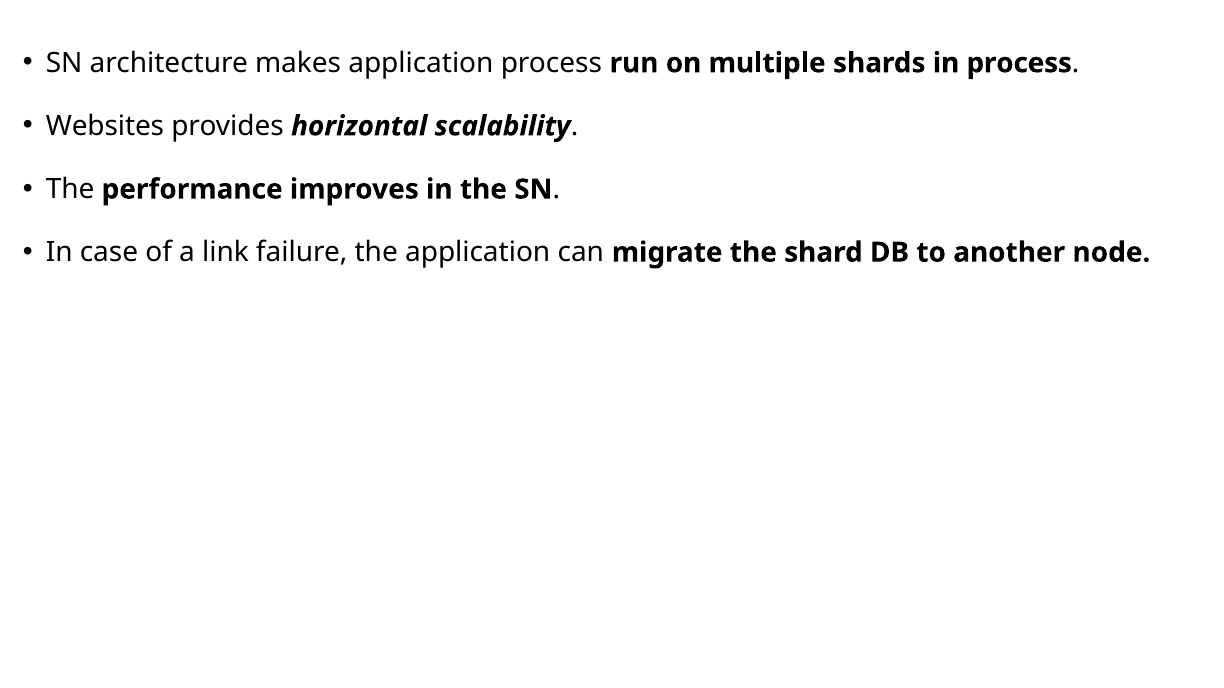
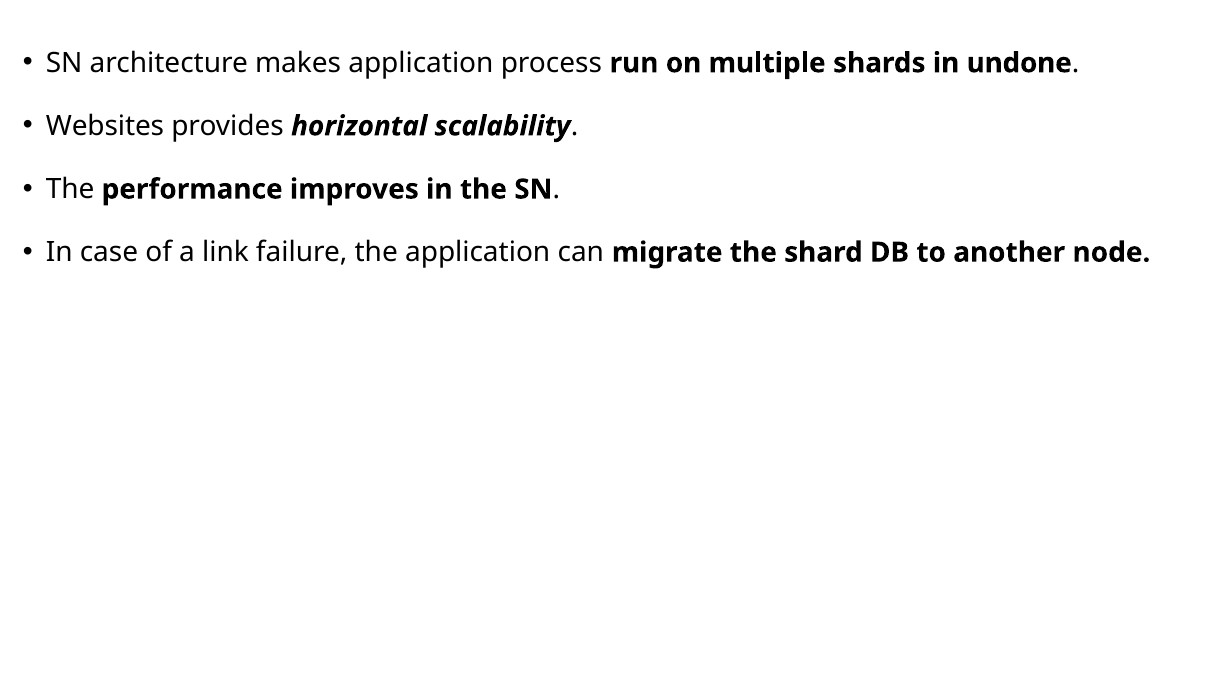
in process: process -> undone (1019, 63)
